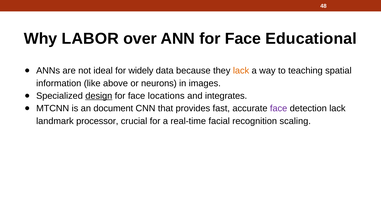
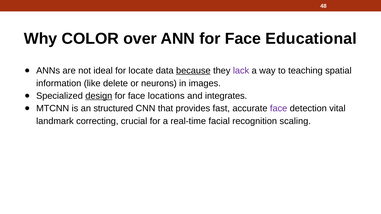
LABOR: LABOR -> COLOR (90, 39)
widely: widely -> locate (141, 71)
because underline: none -> present (193, 71)
lack colour: orange -> purple (241, 71)
above: above -> delete (115, 83)
document: document -> structured (113, 109)
detection lack: lack -> vital (337, 109)
processor: processor -> correcting (97, 121)
